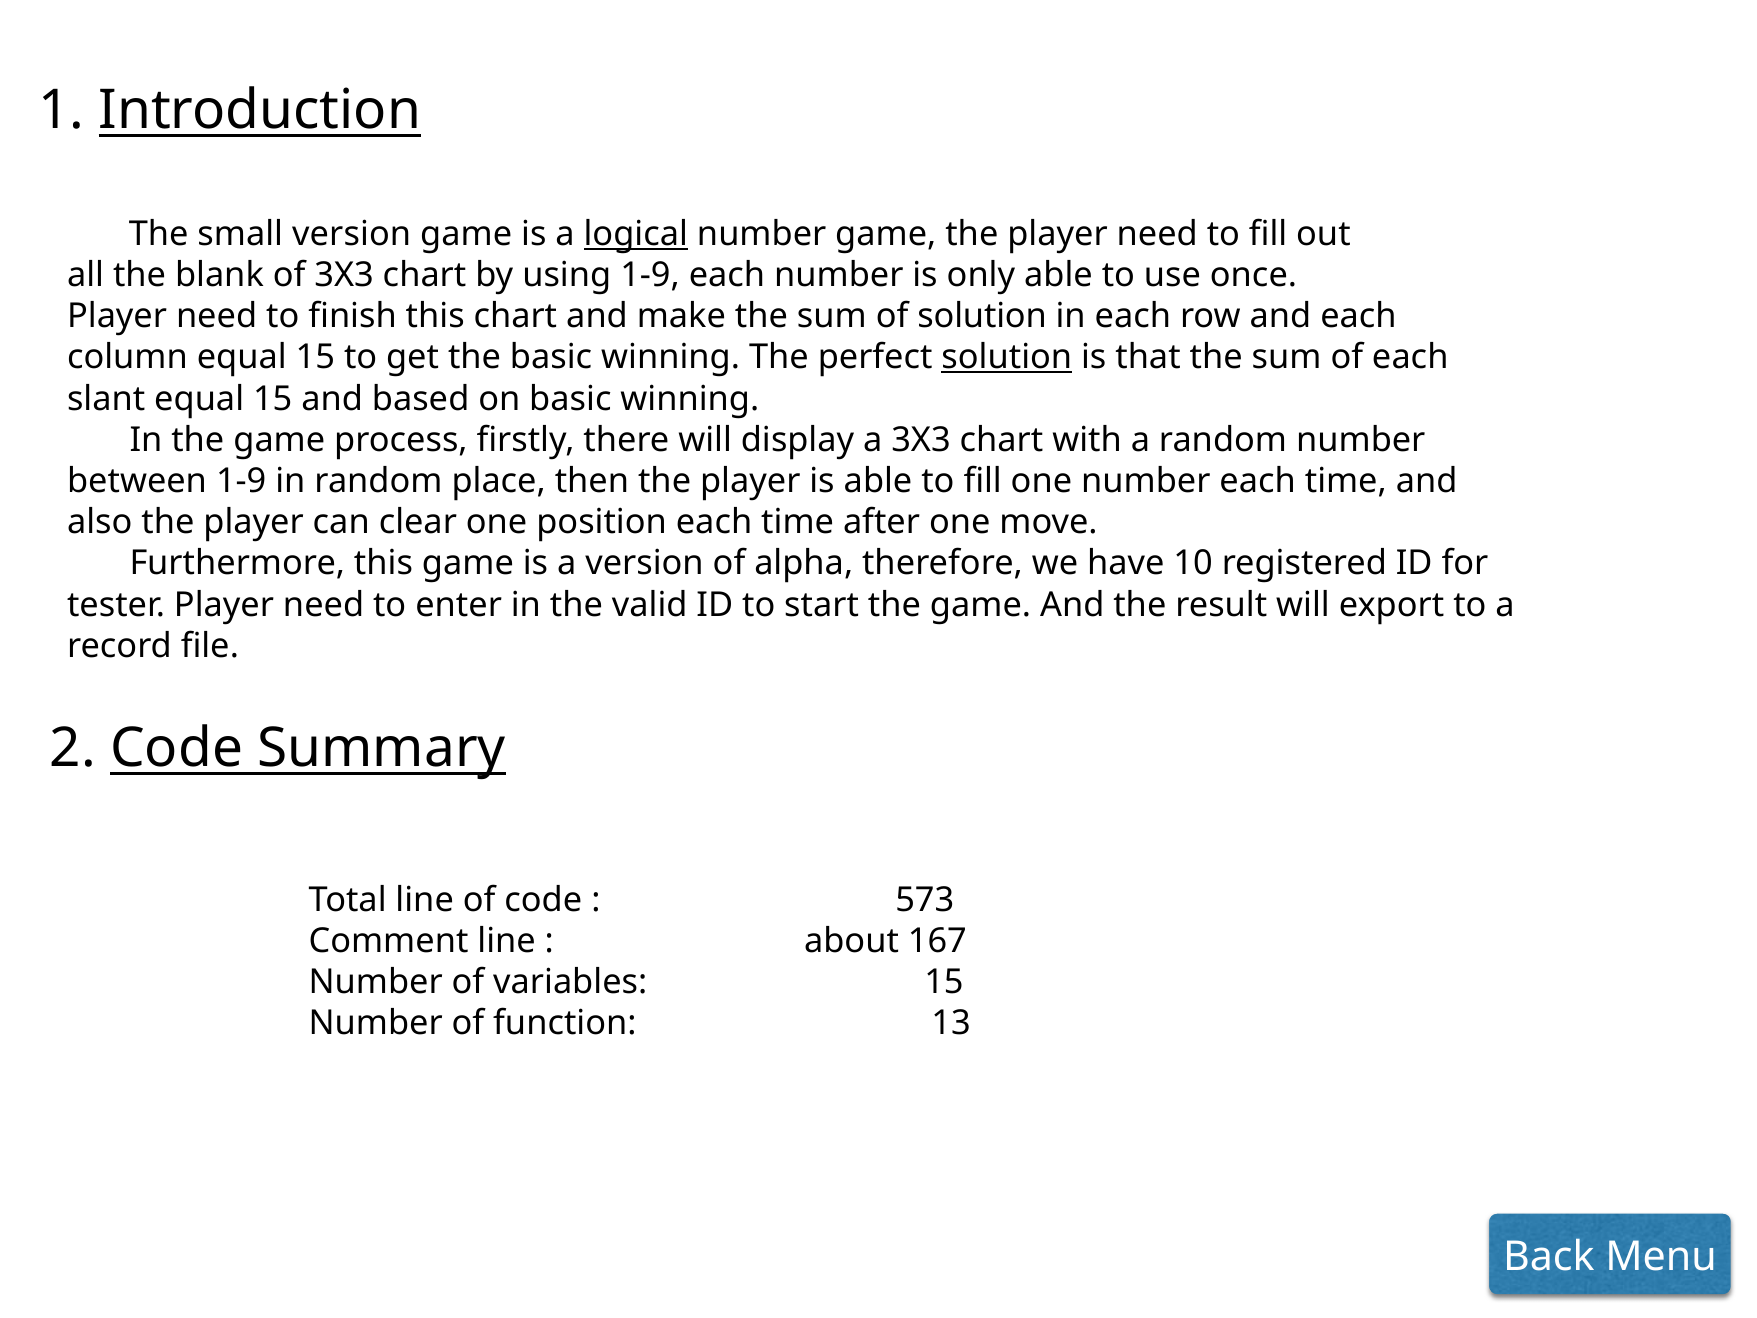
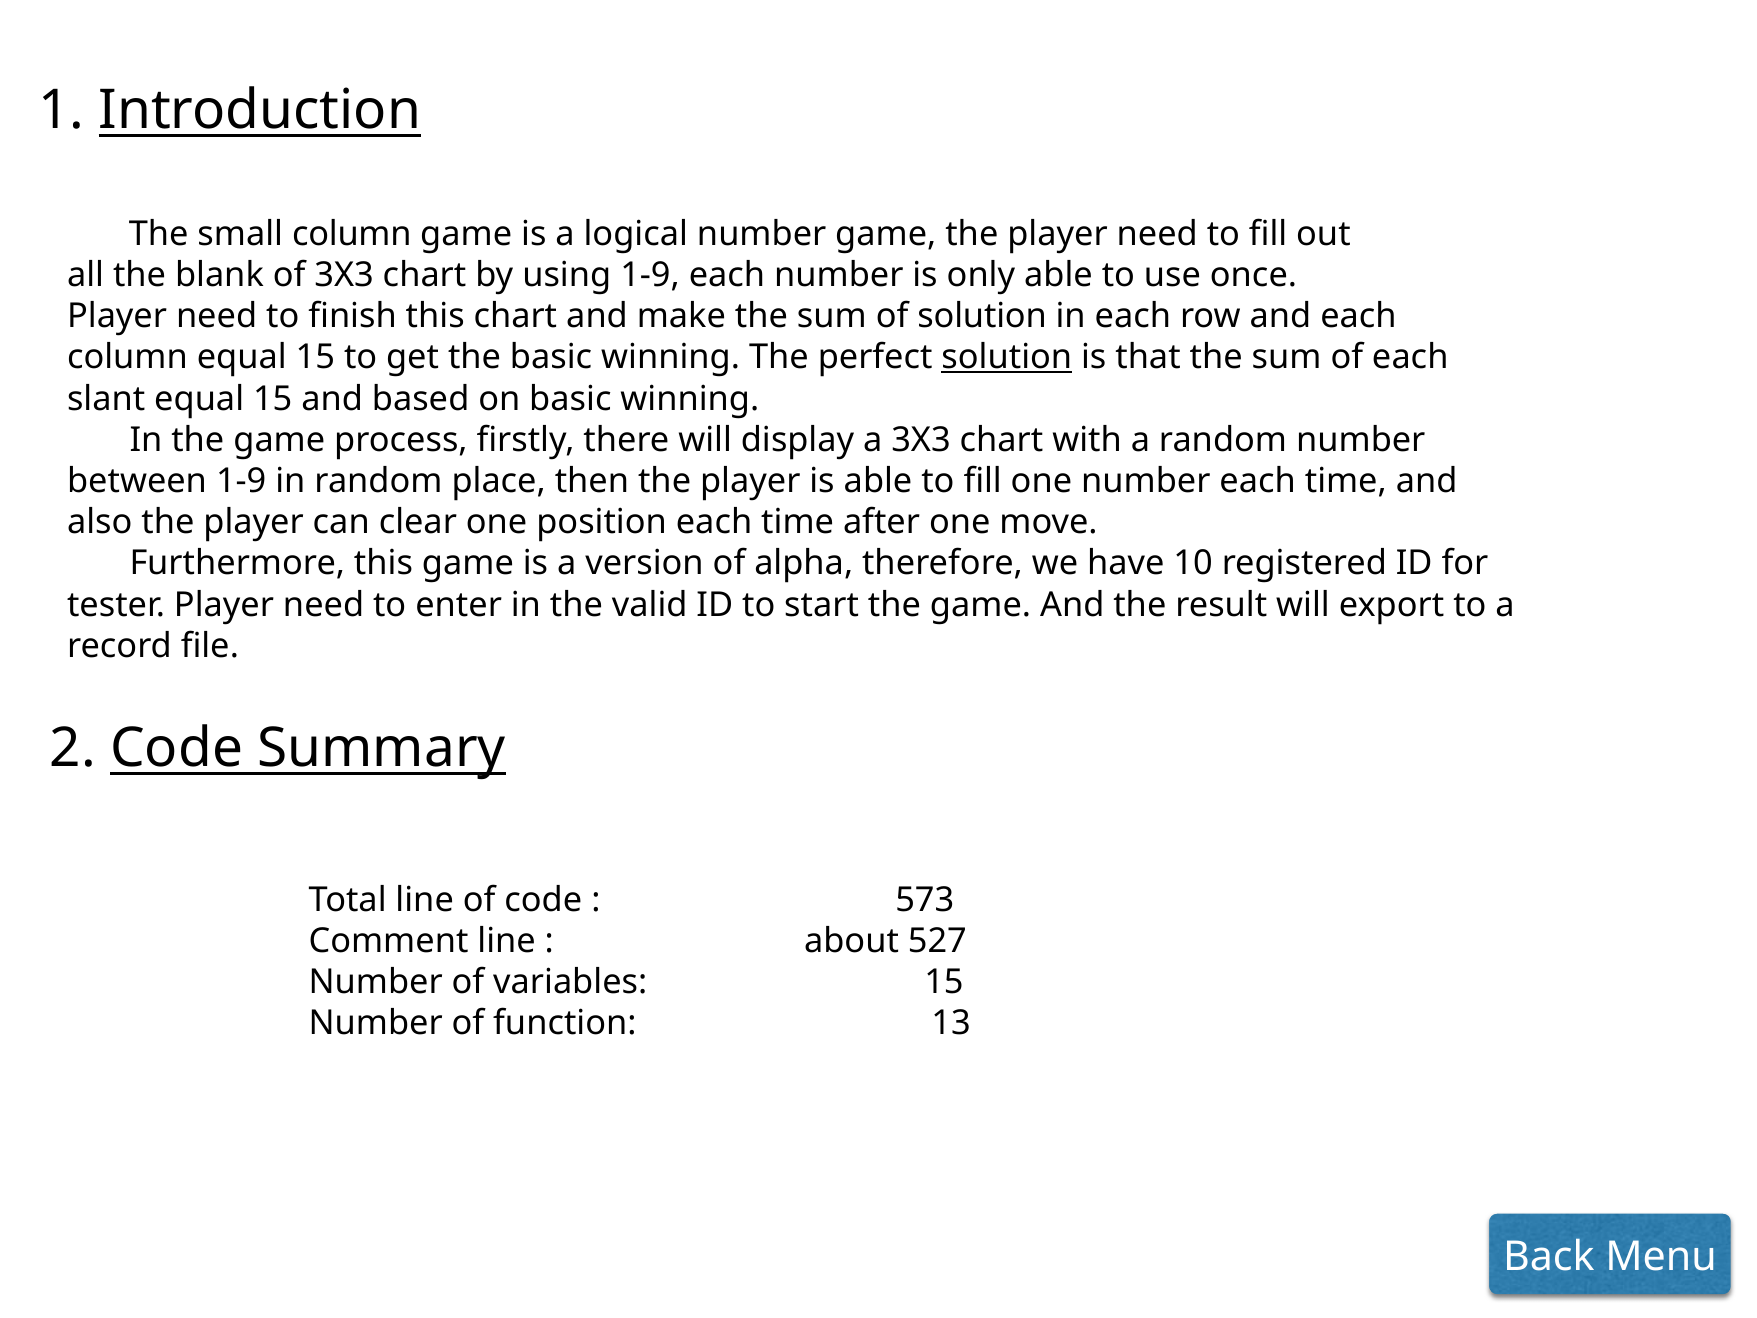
small version: version -> column (352, 234)
logical underline: present -> none (636, 234)
167: 167 -> 527 (937, 941)
